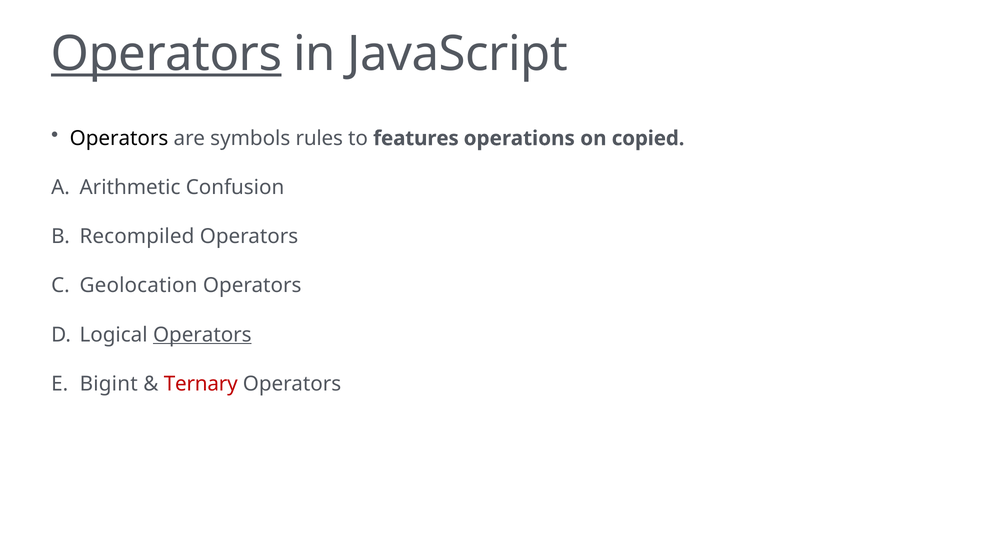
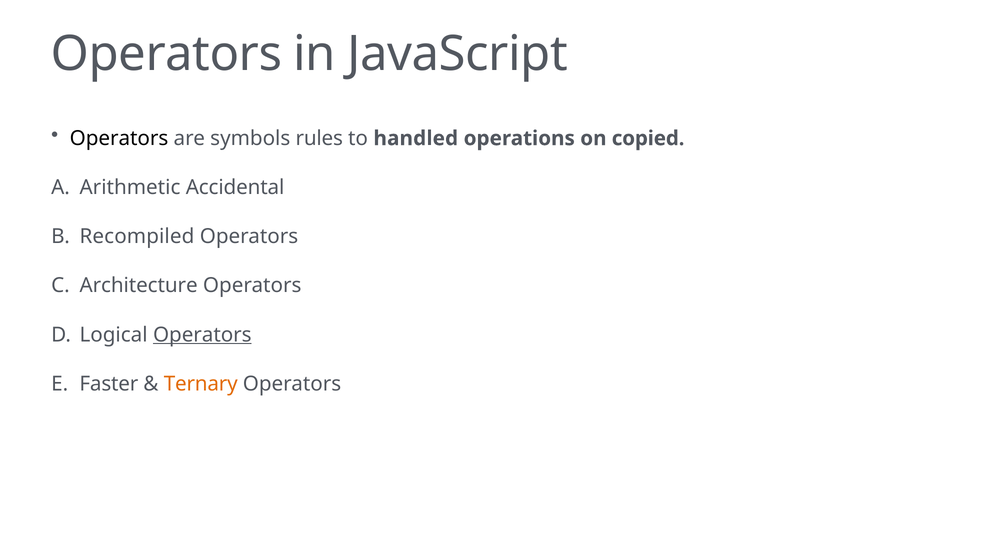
Operators underline: present -> none (167, 54)
features: features -> handled (416, 138)
Confusion: Confusion -> Accidental (235, 187)
Geolocation: Geolocation -> Architecture (139, 286)
Bigint: Bigint -> Faster (109, 384)
Ternary colour: red -> orange (201, 384)
